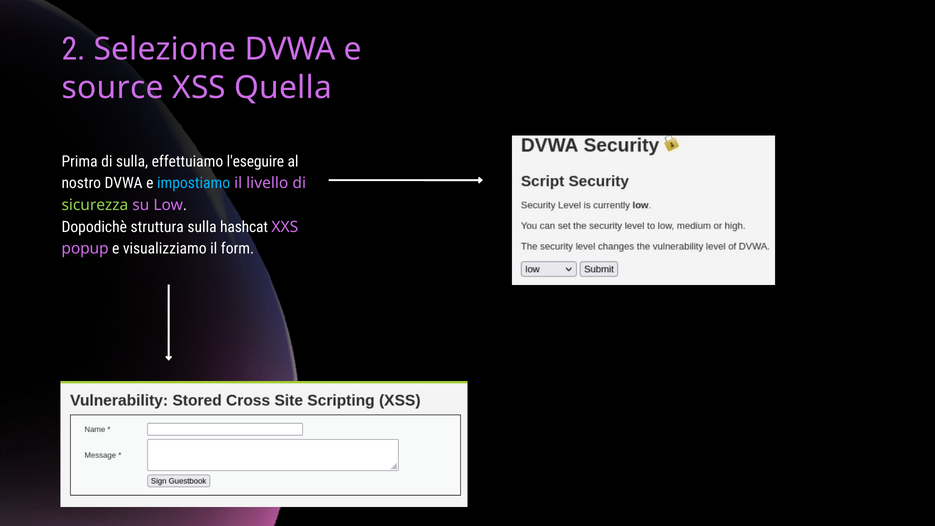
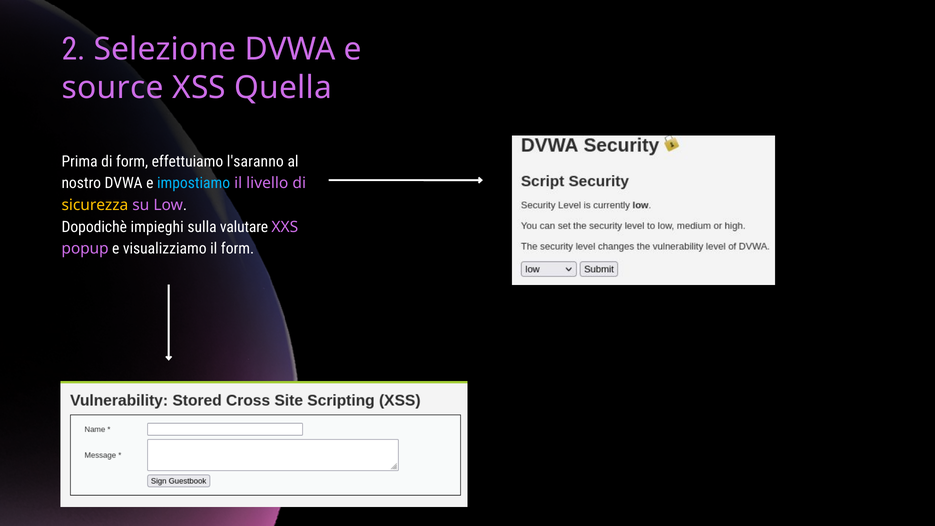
di sulla: sulla -> form (132, 161)
l'eseguire: l'eseguire -> l'saranno (255, 161)
sicurezza colour: light green -> yellow (95, 205)
struttura: struttura -> impieghi (157, 227)
hashcat: hashcat -> valutare (244, 227)
